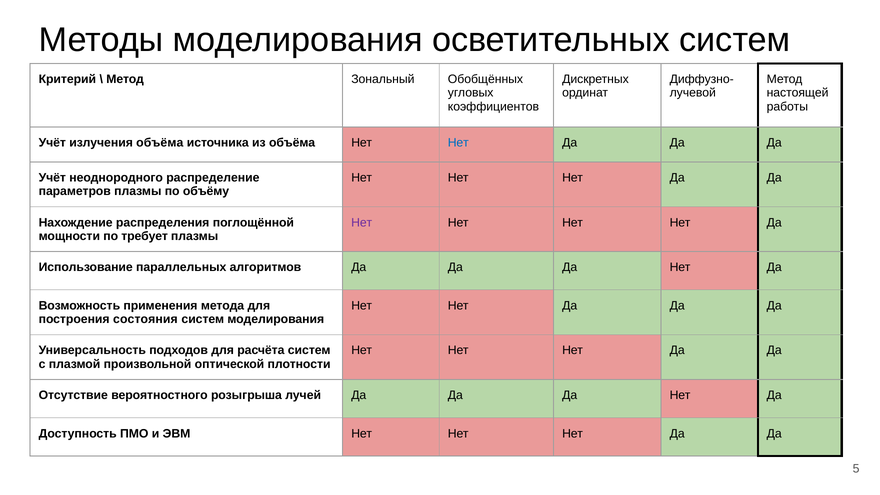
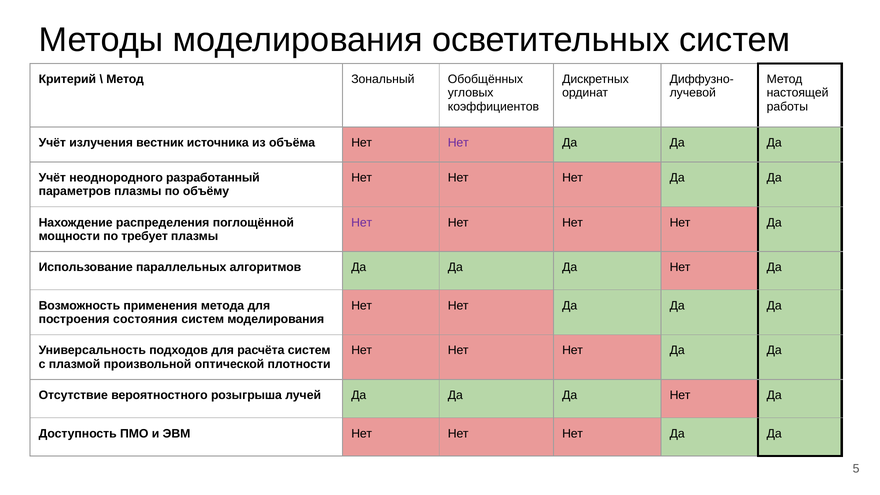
излучения объёма: объёма -> вестник (160, 143)
Нет colour: blue -> purple (458, 143)
распределение: распределение -> разработанный (213, 178)
